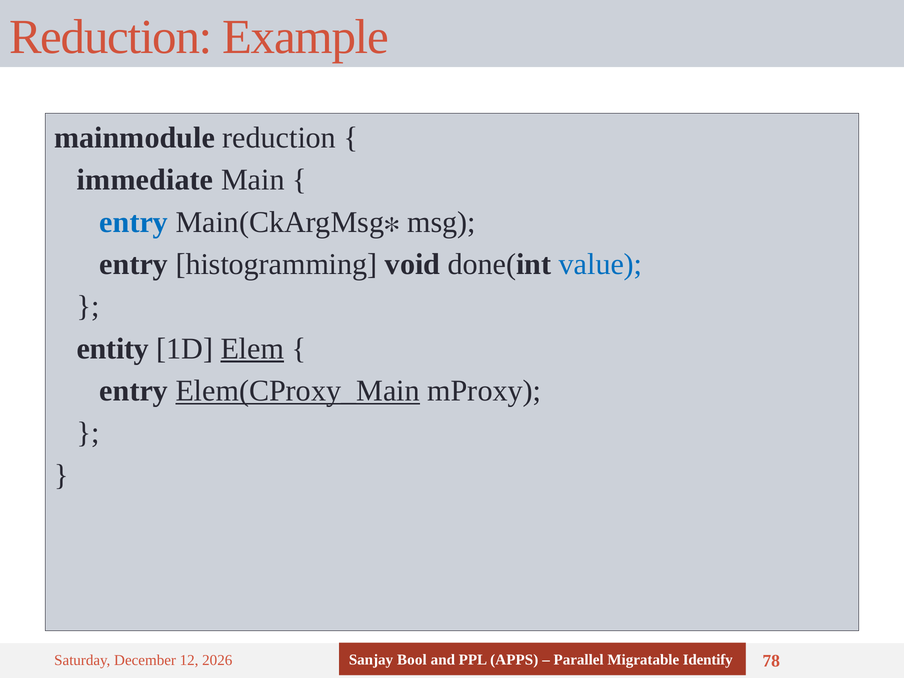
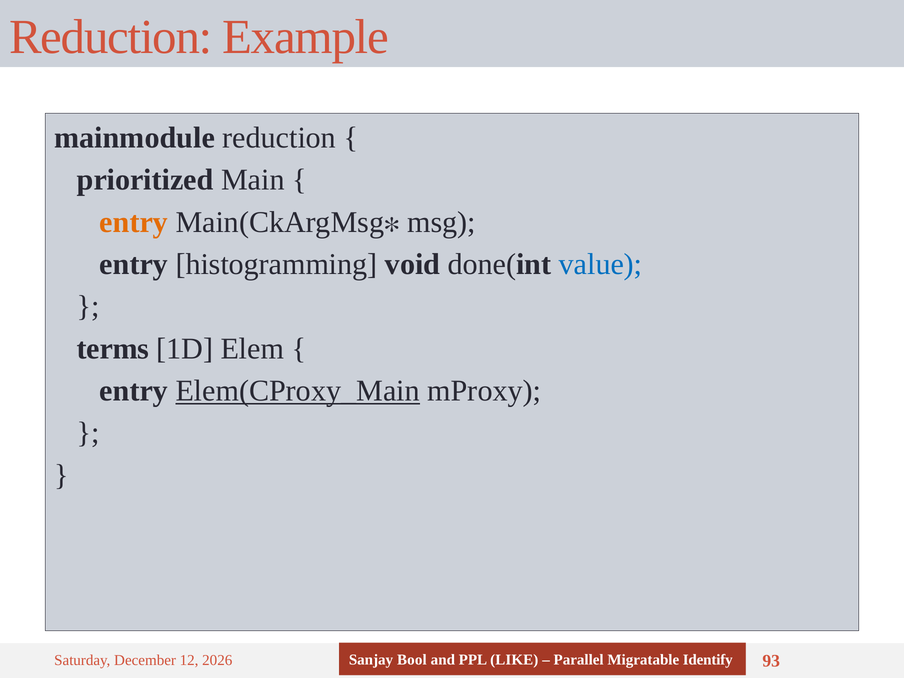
immediate: immediate -> prioritized (145, 180)
entry colour: blue -> orange (134, 222)
entity: entity -> terms (113, 349)
Elem underline: present -> none (252, 349)
APPS: APPS -> LIKE (514, 660)
78: 78 -> 93 (771, 661)
